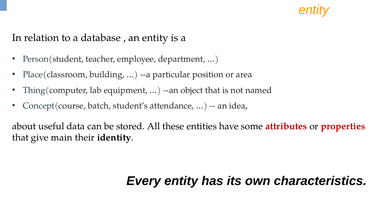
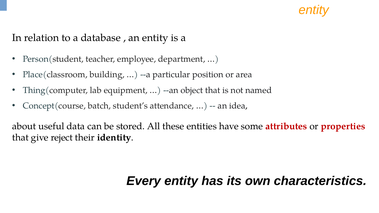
main: main -> reject (62, 138)
